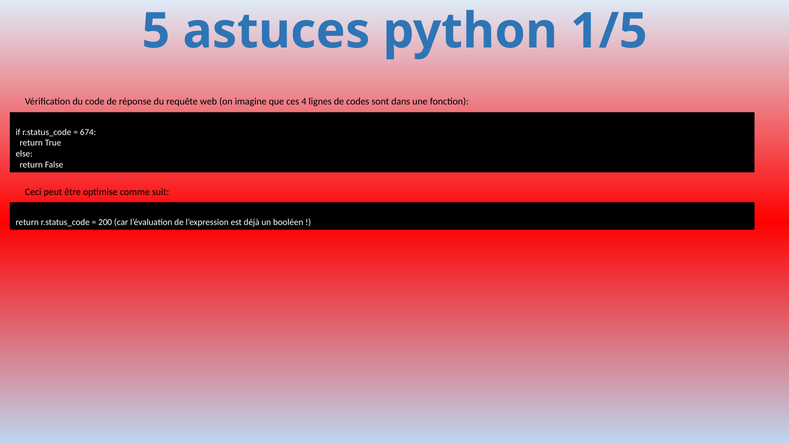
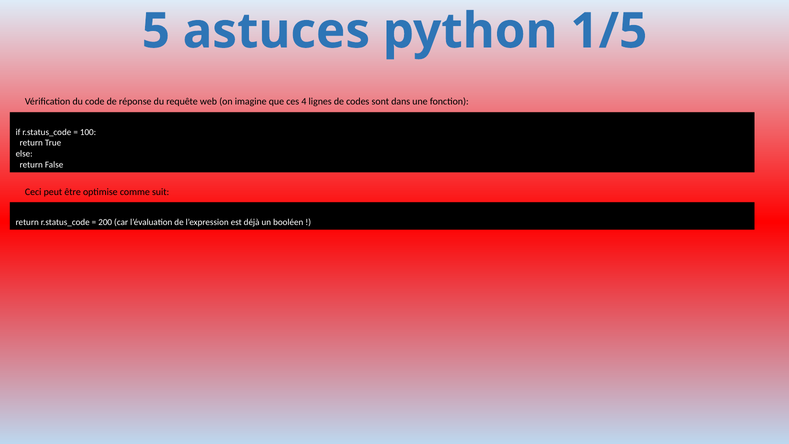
674: 674 -> 100 (88, 132)
